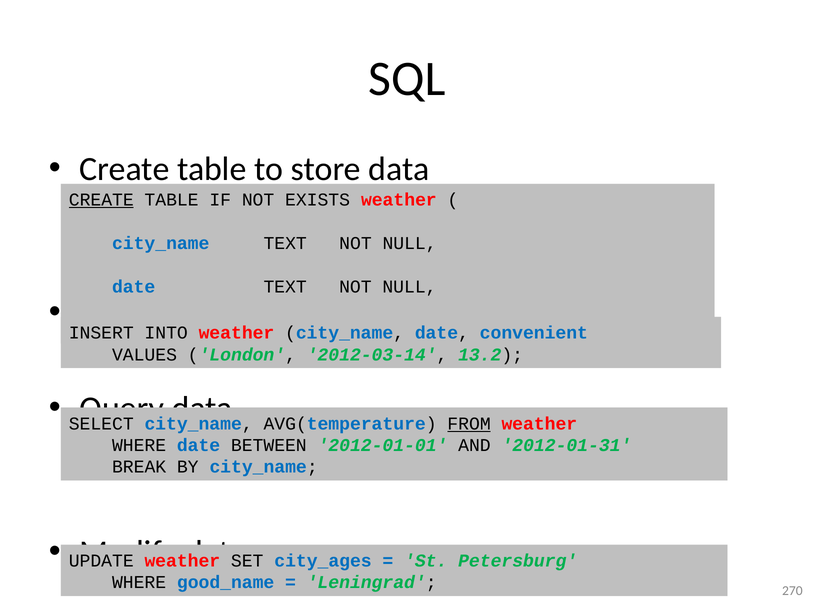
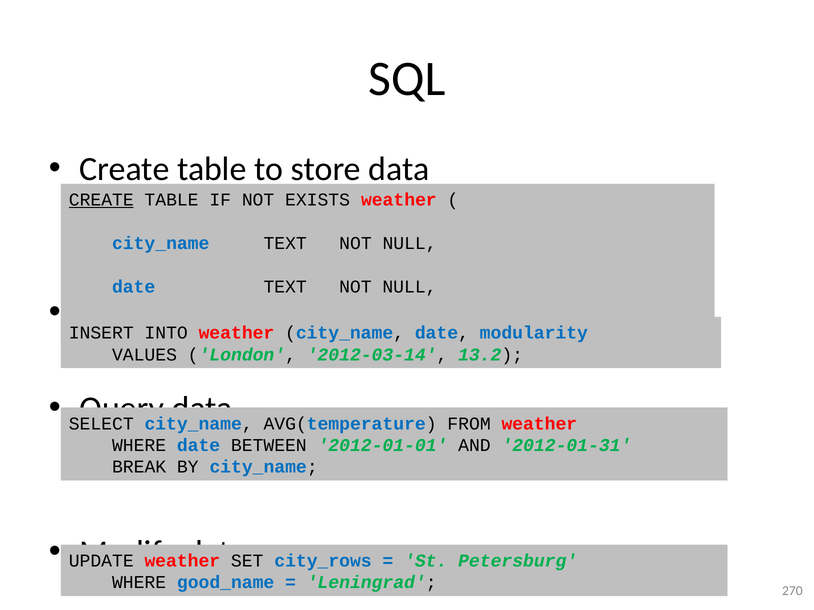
convenient: convenient -> modularity (534, 333)
FROM underline: present -> none (469, 424)
city_ages: city_ages -> city_rows (323, 561)
